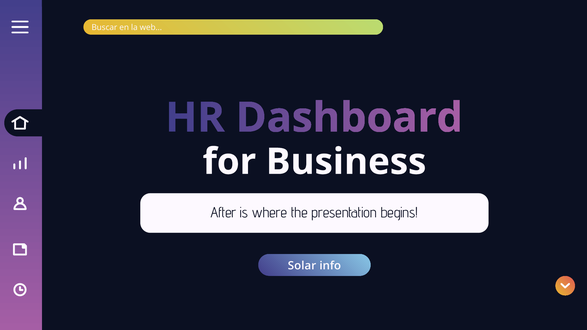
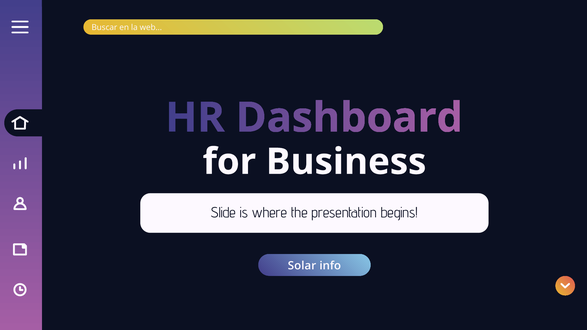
After: After -> Slide (223, 213)
